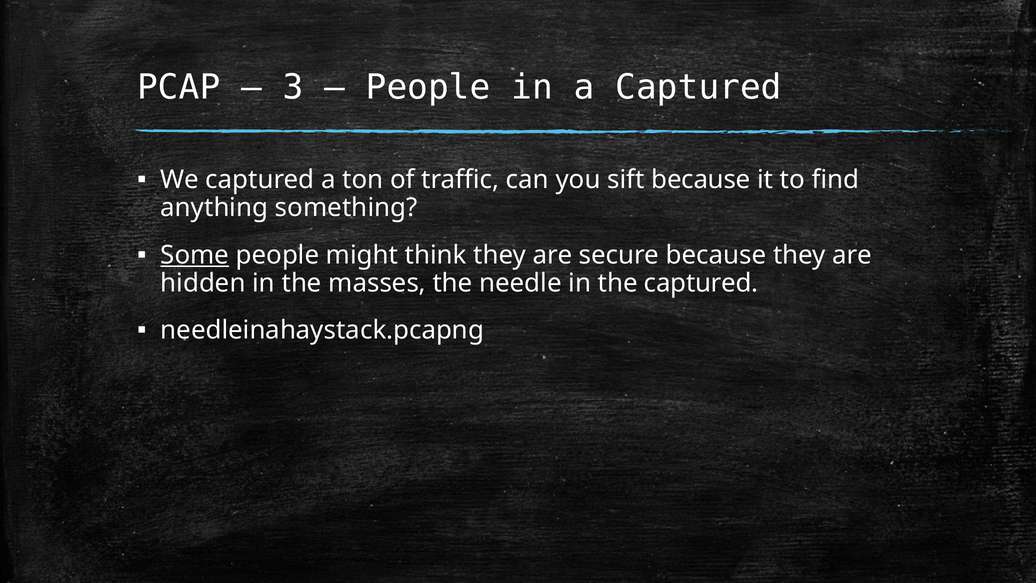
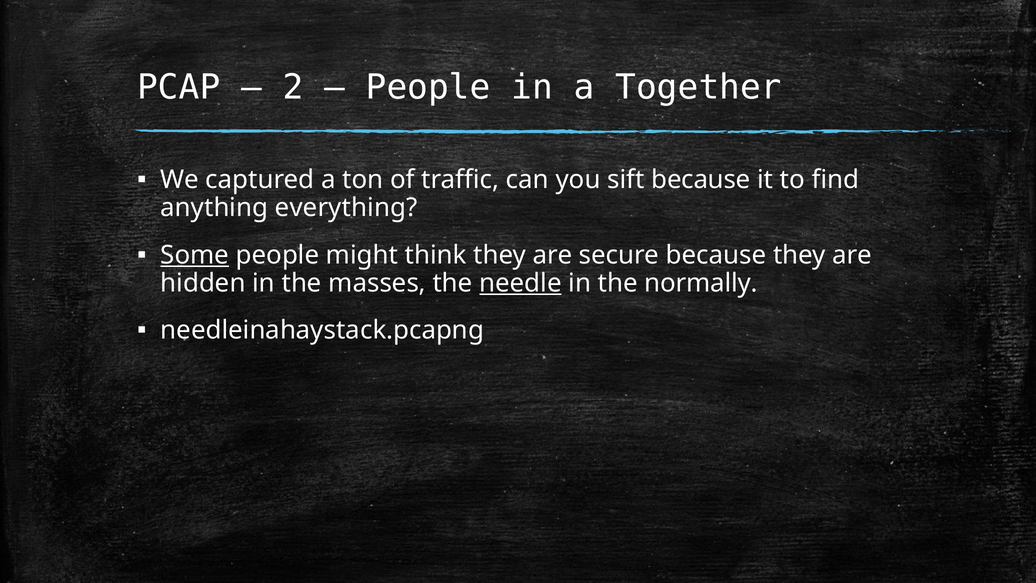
3: 3 -> 2 (293, 87)
a Captured: Captured -> Together (699, 87)
something: something -> everything (346, 208)
needle underline: none -> present (520, 283)
the captured: captured -> normally (701, 283)
